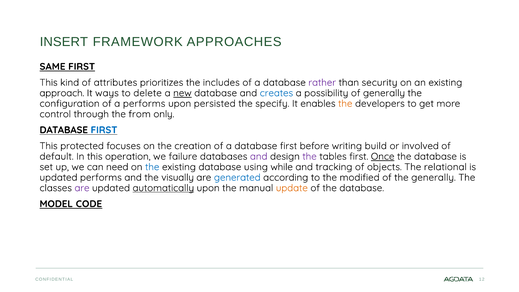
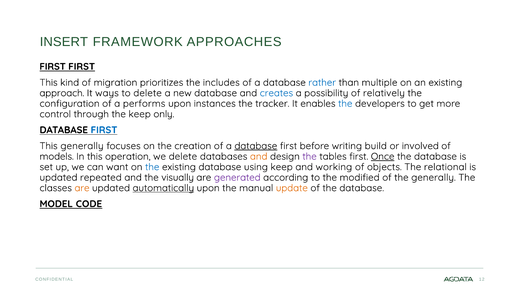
SAME: SAME -> FIRST (53, 67)
attributes: attributes -> migration (115, 83)
rather colour: purple -> blue (322, 83)
security: security -> multiple (380, 83)
new underline: present -> none (182, 93)
of generally: generally -> relatively (384, 93)
persisted: persisted -> instances (215, 104)
specify: specify -> tracker (272, 104)
the colour: orange -> blue (345, 104)
the from: from -> keep (140, 114)
This protected: protected -> generally (82, 146)
database underline: none -> present (256, 146)
default: default -> models (57, 156)
we failure: failure -> delete (183, 156)
and colour: purple -> orange (259, 156)
need: need -> want (117, 167)
using while: while -> keep (282, 167)
tracking: tracking -> working (334, 167)
updated performs: performs -> repeated (101, 177)
generated colour: blue -> purple (237, 177)
are colour: purple -> orange (82, 188)
